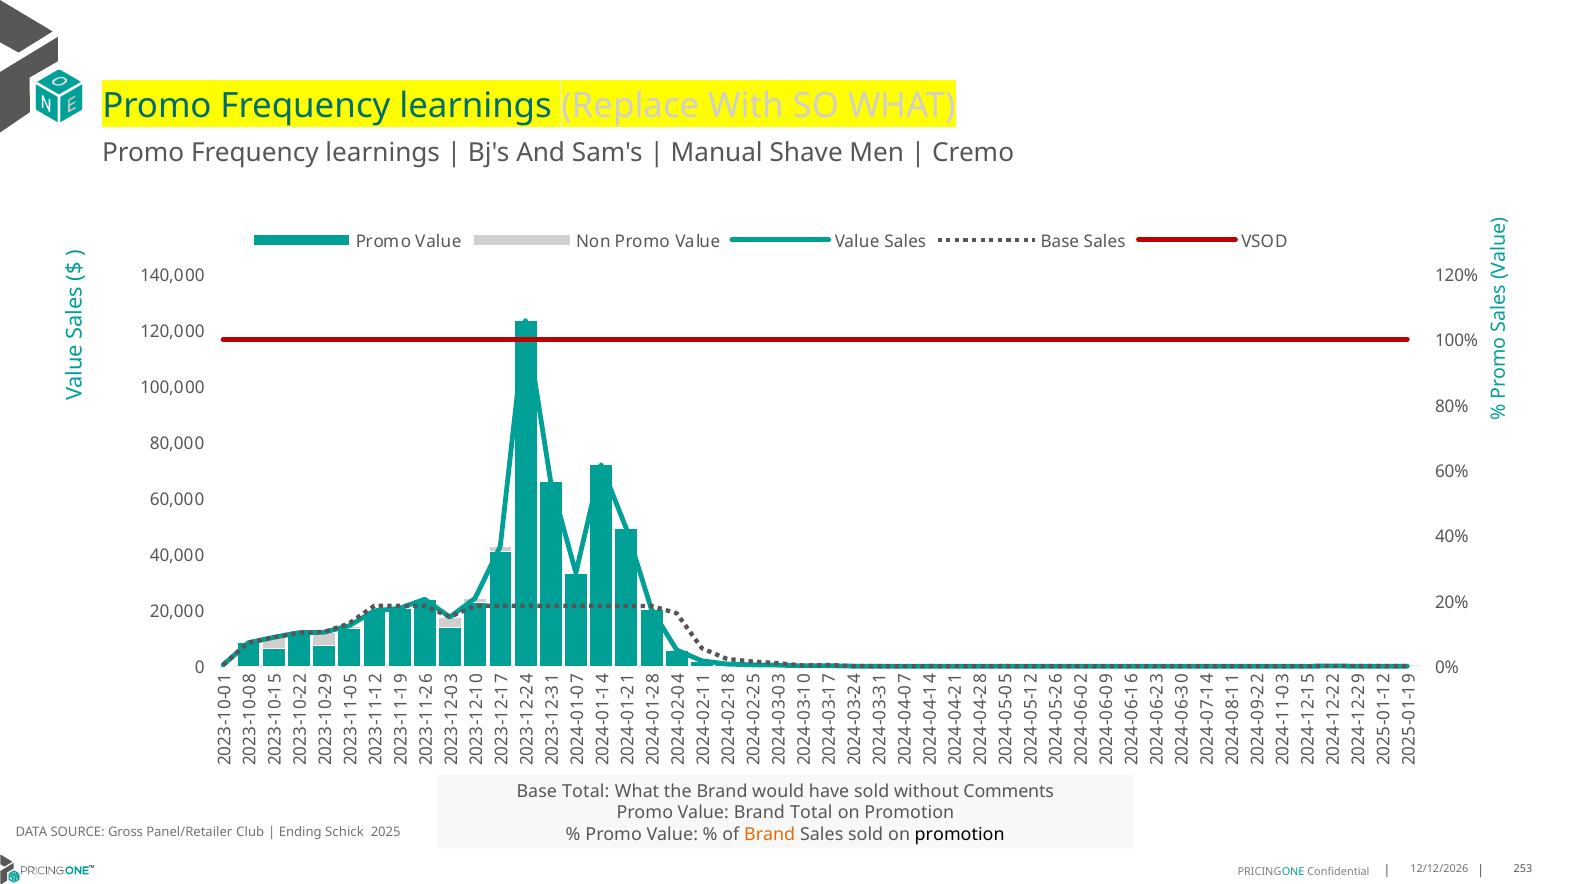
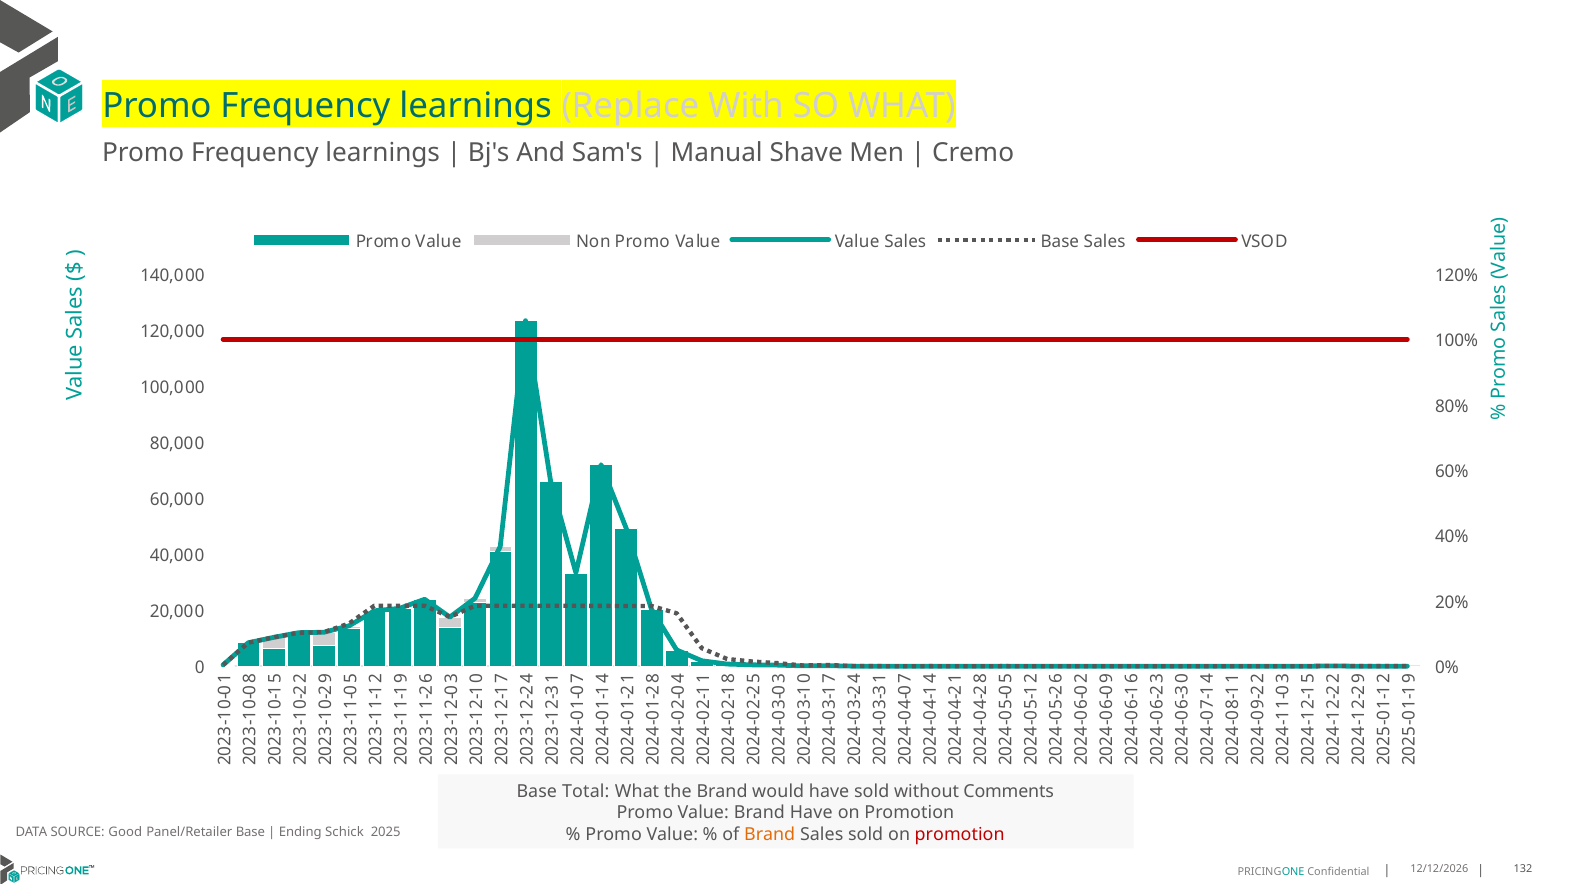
Brand Total: Total -> Have (811, 813)
Gross: Gross -> Good (125, 832)
Panel/Retailer Club: Club -> Base (250, 832)
promotion colour: black -> red (960, 834)
253: 253 -> 132 (1523, 869)
